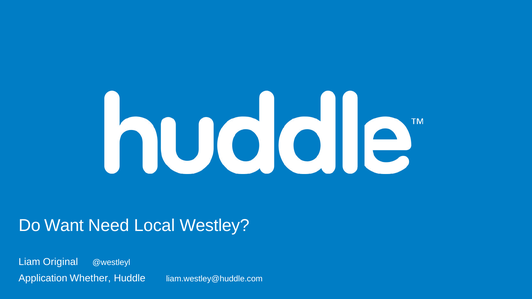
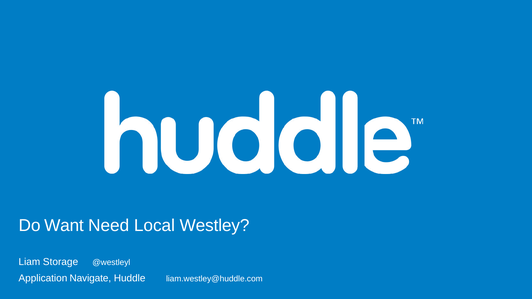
Original: Original -> Storage (61, 262)
Whether: Whether -> Navigate (90, 279)
